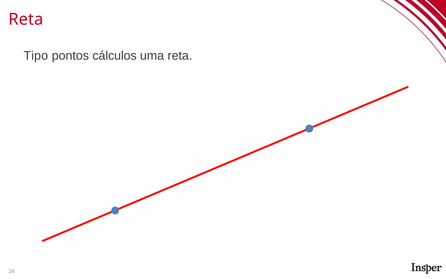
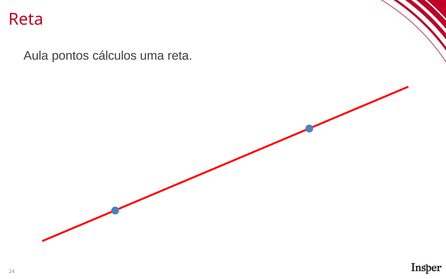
Tipo: Tipo -> Aula (36, 56)
